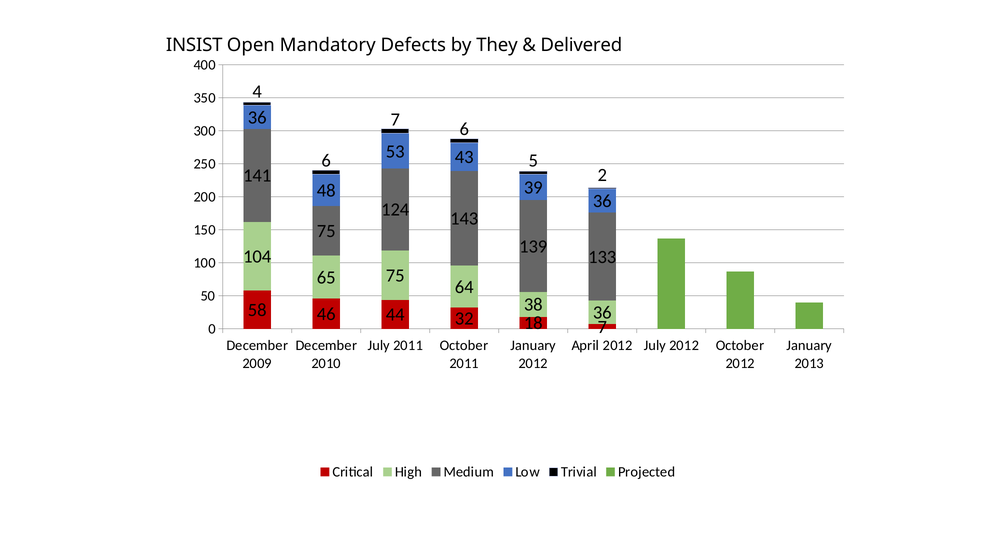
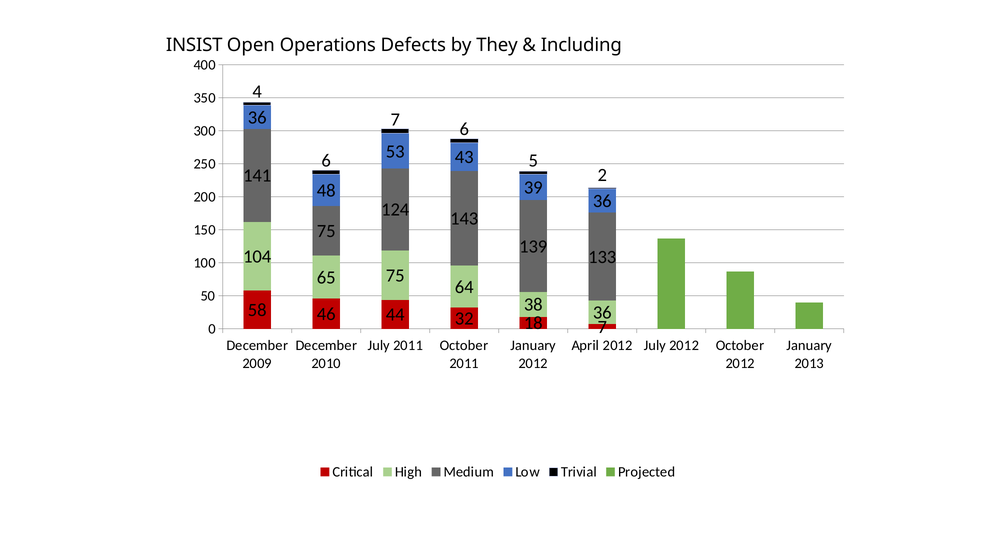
Mandatory: Mandatory -> Operations (328, 45)
Delivered: Delivered -> Including (581, 45)
